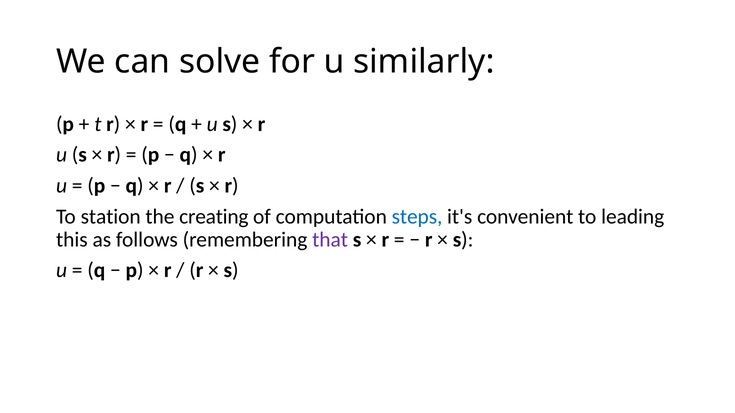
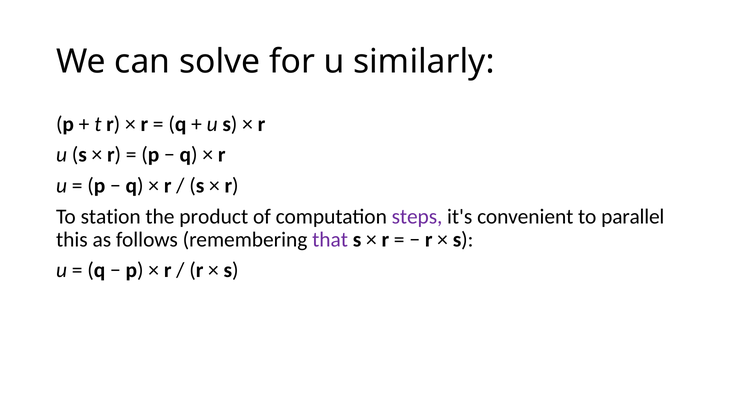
creating: creating -> product (214, 217)
steps colour: blue -> purple (417, 217)
leading: leading -> parallel (633, 217)
